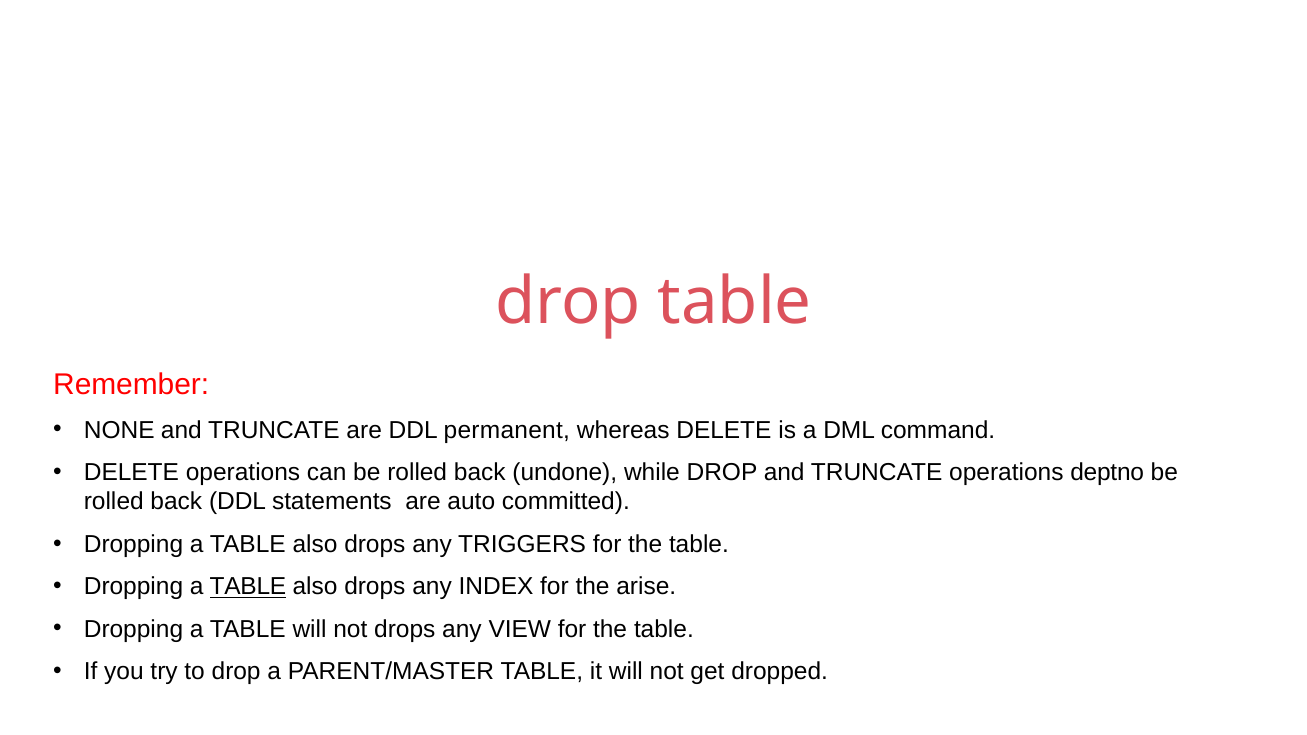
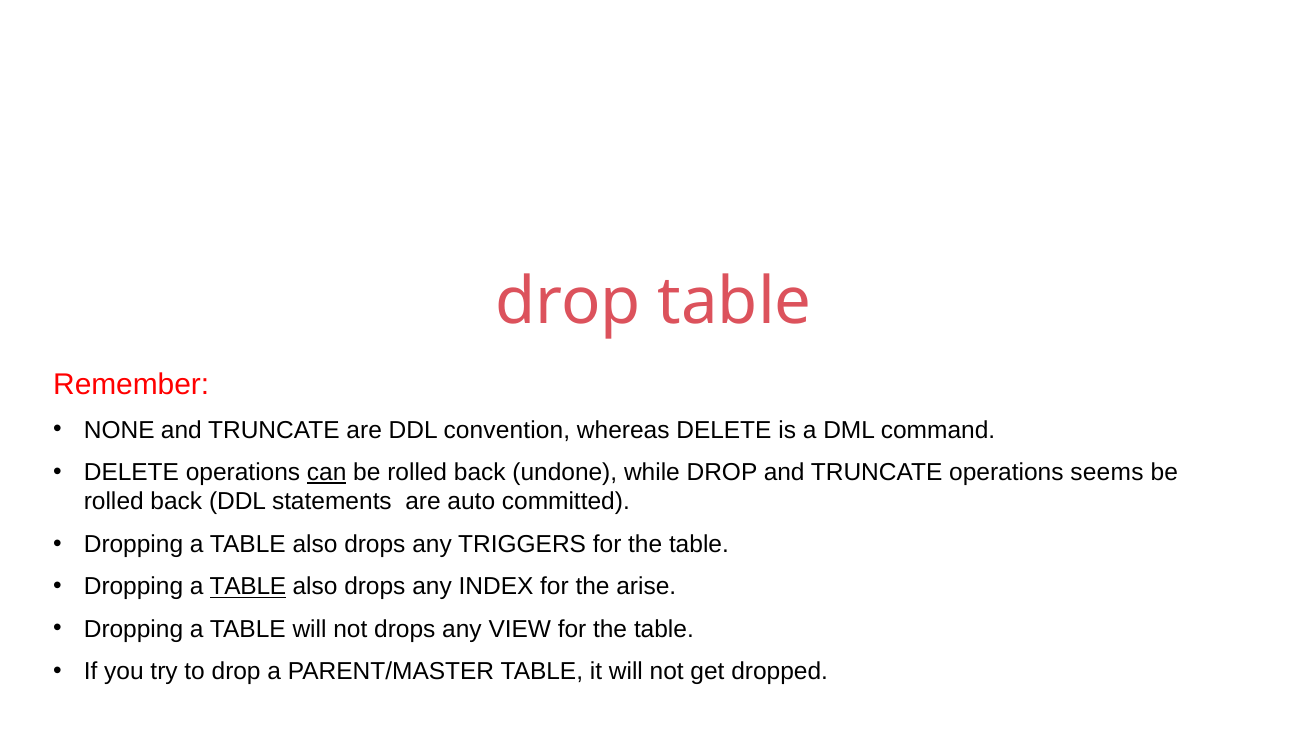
permanent: permanent -> convention (507, 430)
can underline: none -> present (327, 473)
deptno: deptno -> seems (1107, 473)
